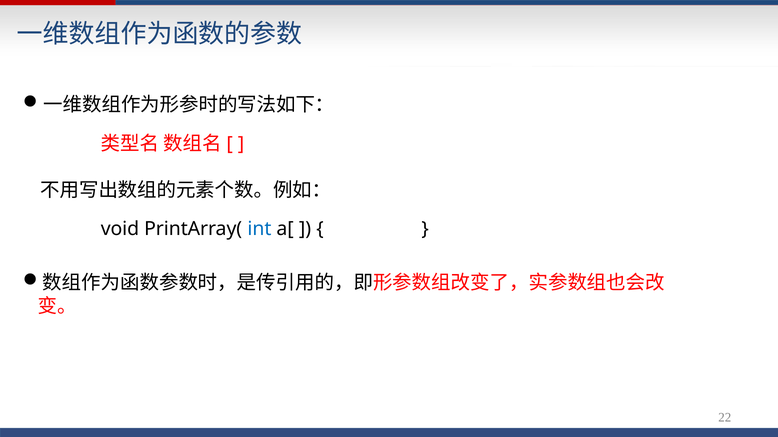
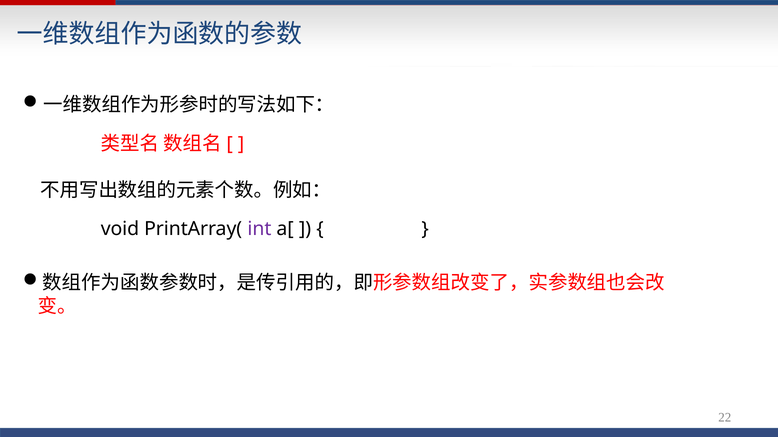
int colour: blue -> purple (259, 229)
